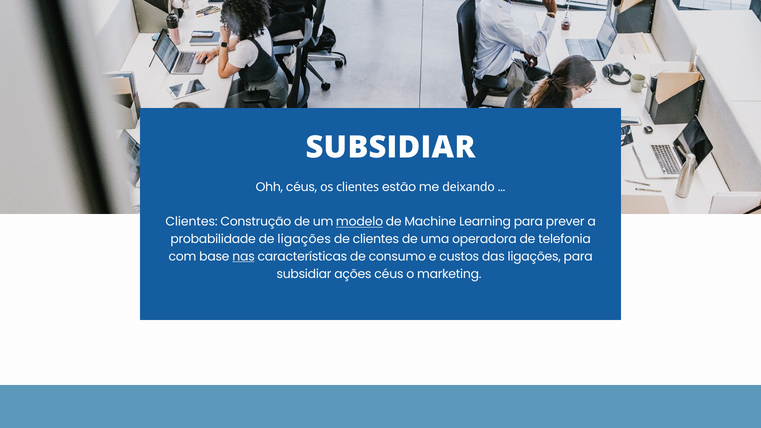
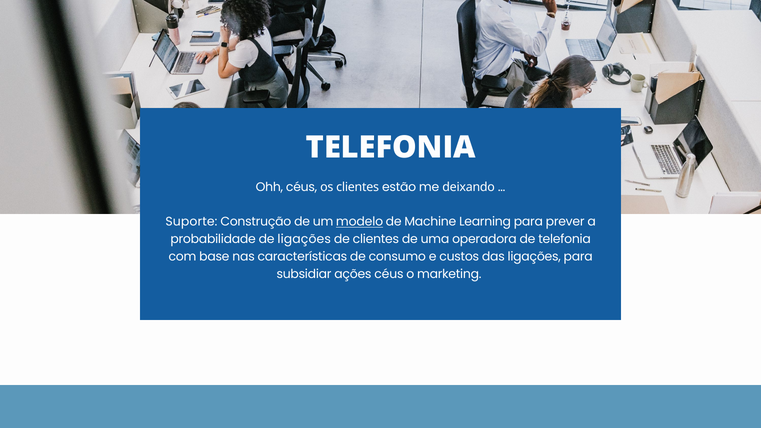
SUBSIDIAR: SUBSIDIAR -> TELEFONIA (391, 148)
Clientes: Clientes -> Suporte (191, 222)
nas underline: present -> none (244, 257)
